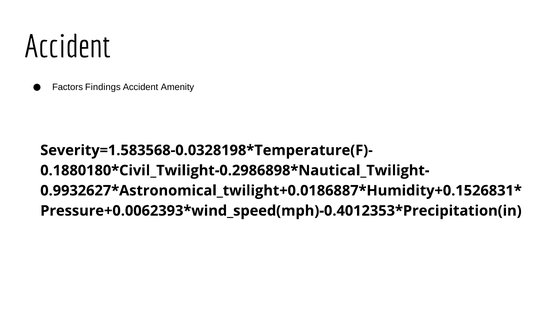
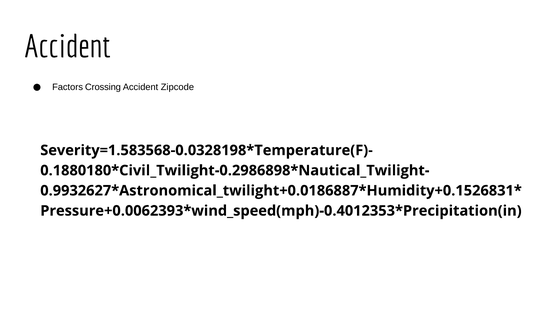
Findings: Findings -> Crossing (103, 87)
Amenity: Amenity -> Zipcode (177, 87)
